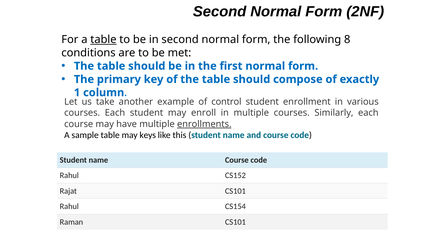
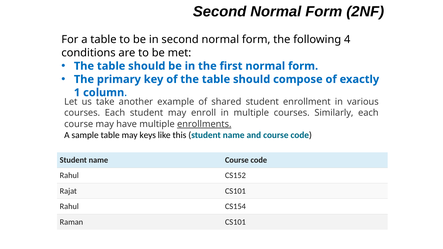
table underline: present -> none (103, 40)
8: 8 -> 4 (347, 40)
control: control -> shared (226, 102)
